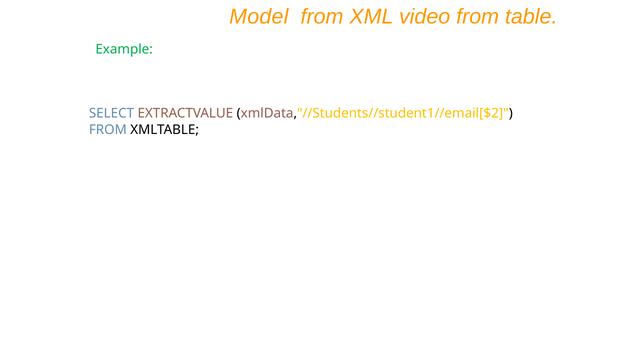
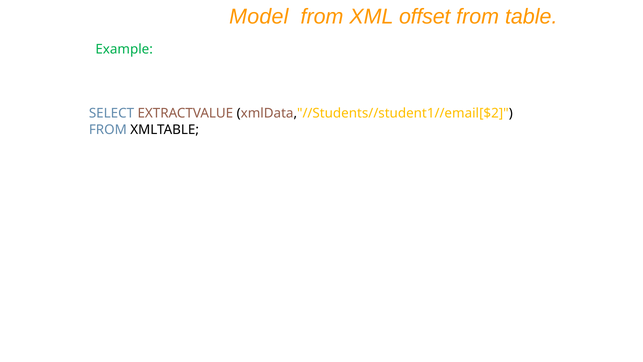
video: video -> offset (425, 17)
